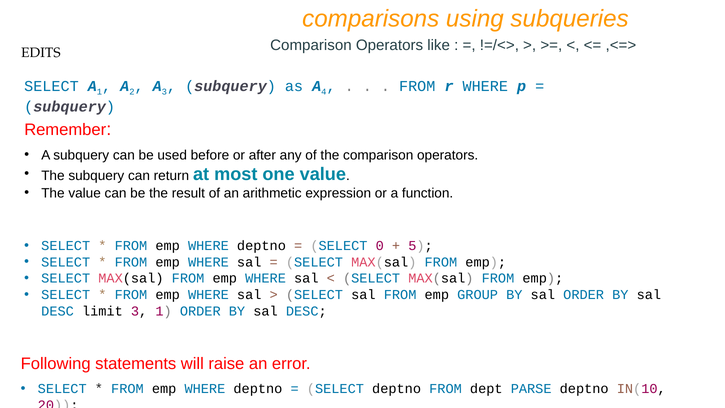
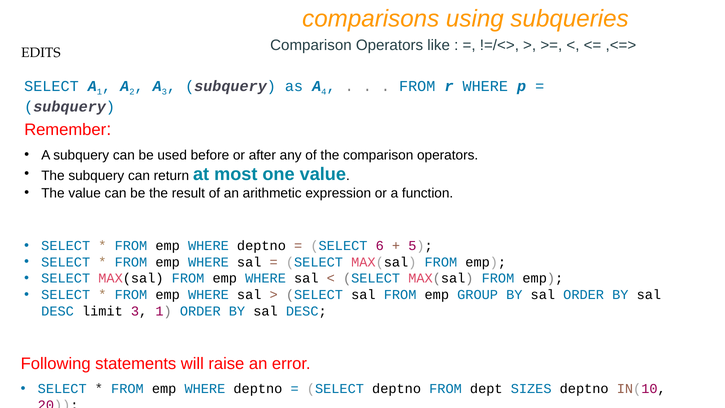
0: 0 -> 6 (380, 246)
PARSE: PARSE -> SIZES (531, 389)
